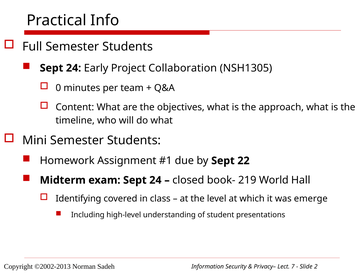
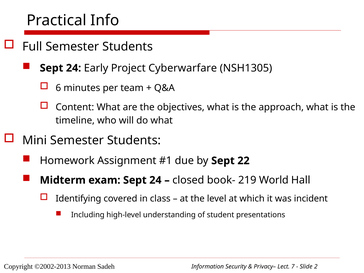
Collaboration: Collaboration -> Cyberwarfare (183, 68)
0: 0 -> 6 (58, 88)
emerge: emerge -> incident (311, 199)
